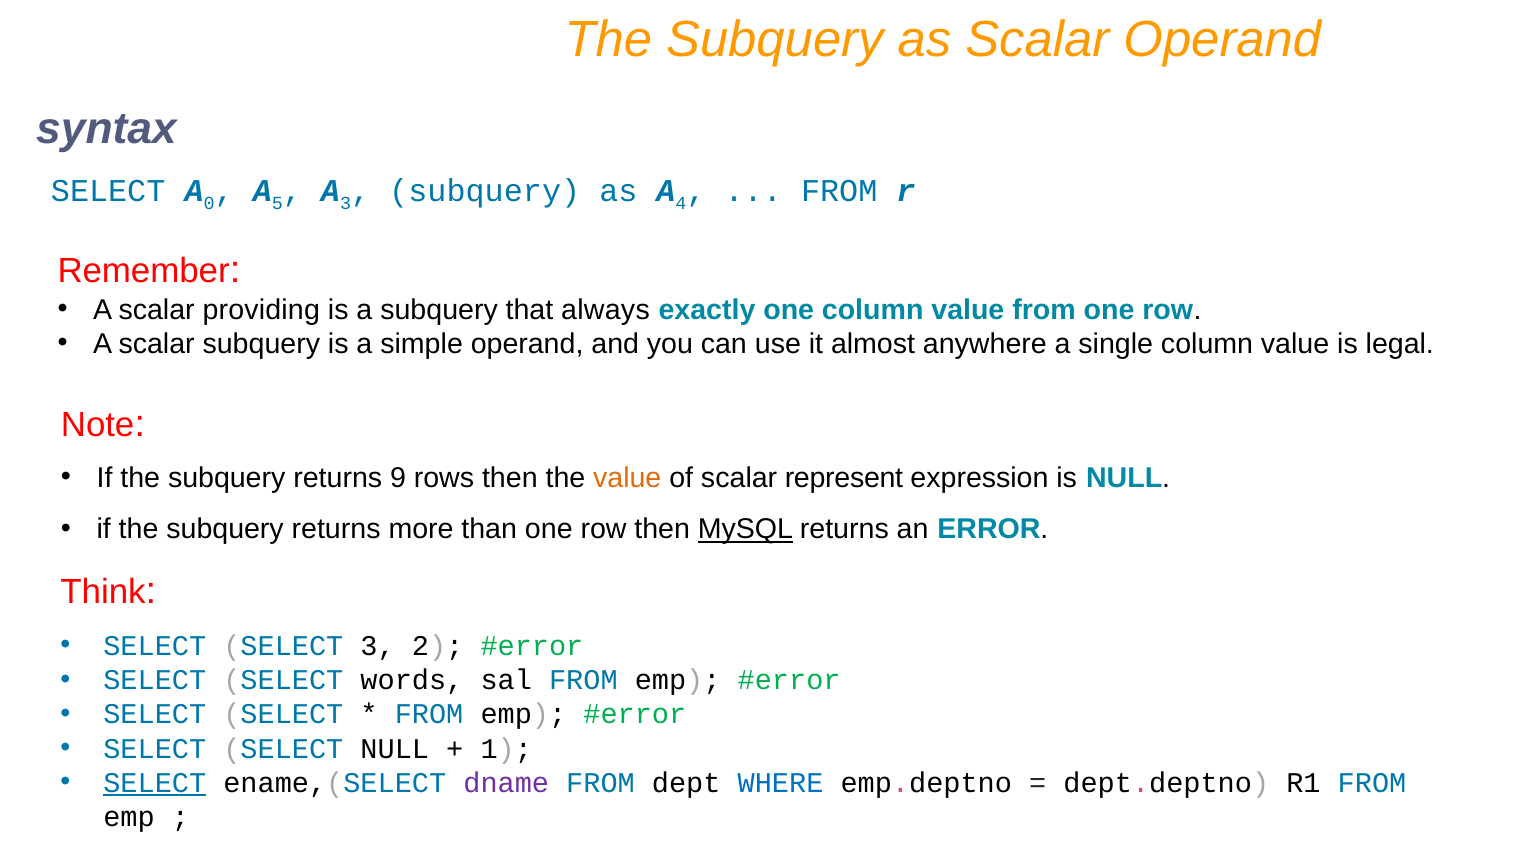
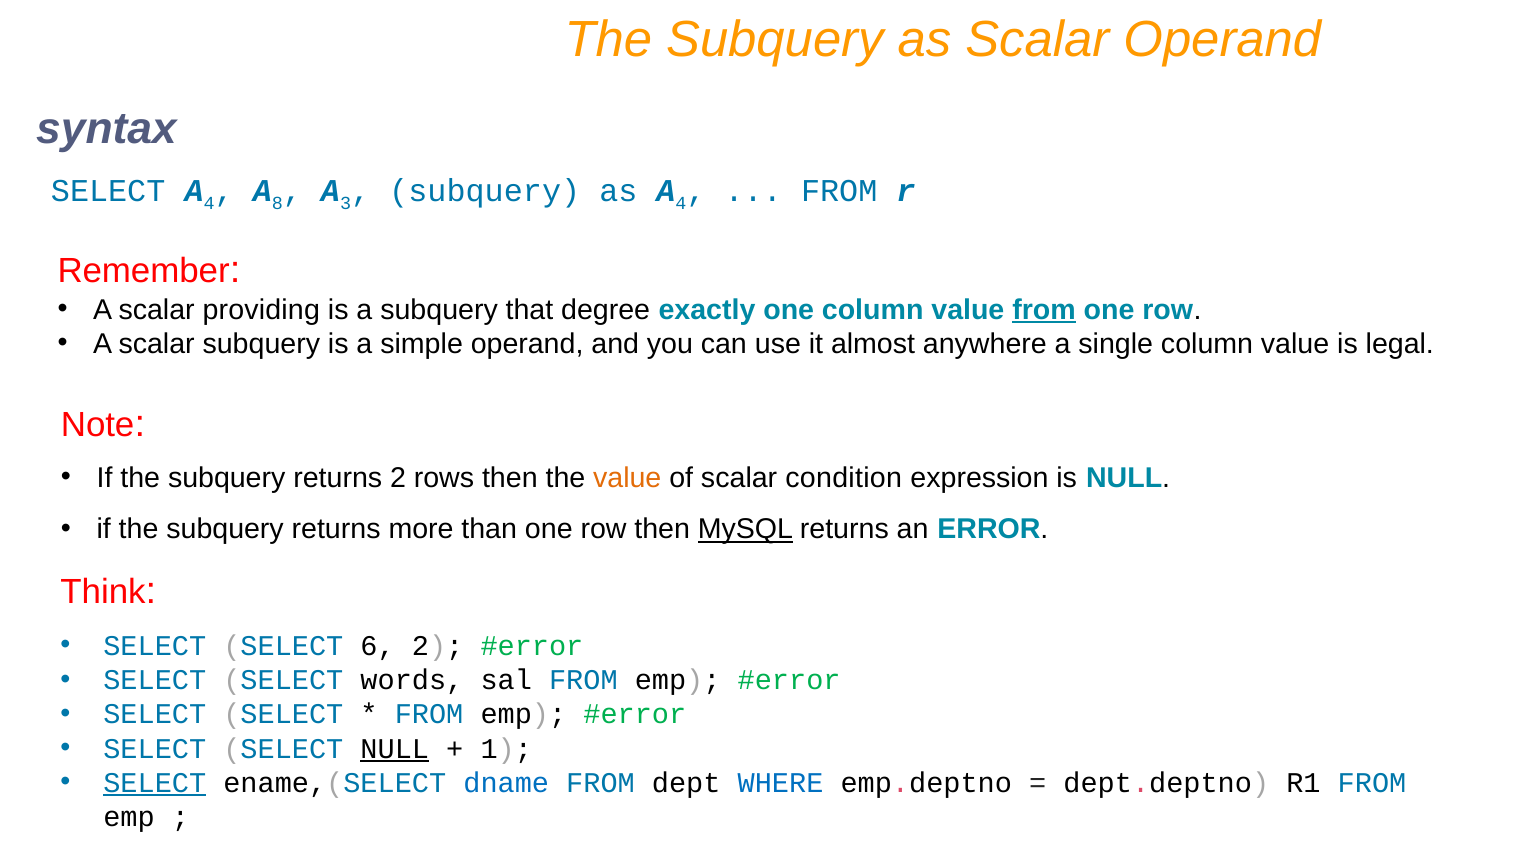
SELECT A 0: 0 -> 4 (209, 203)
5: 5 -> 8 (277, 203)
always: always -> degree (606, 310)
from underline: none -> present (1044, 310)
returns 9: 9 -> 2 (398, 478)
represent: represent -> condition (844, 478)
SELECT 3: 3 -> 6 (378, 646)
NULL underline: none -> present (395, 749)
dname colour: purple -> blue (506, 783)
